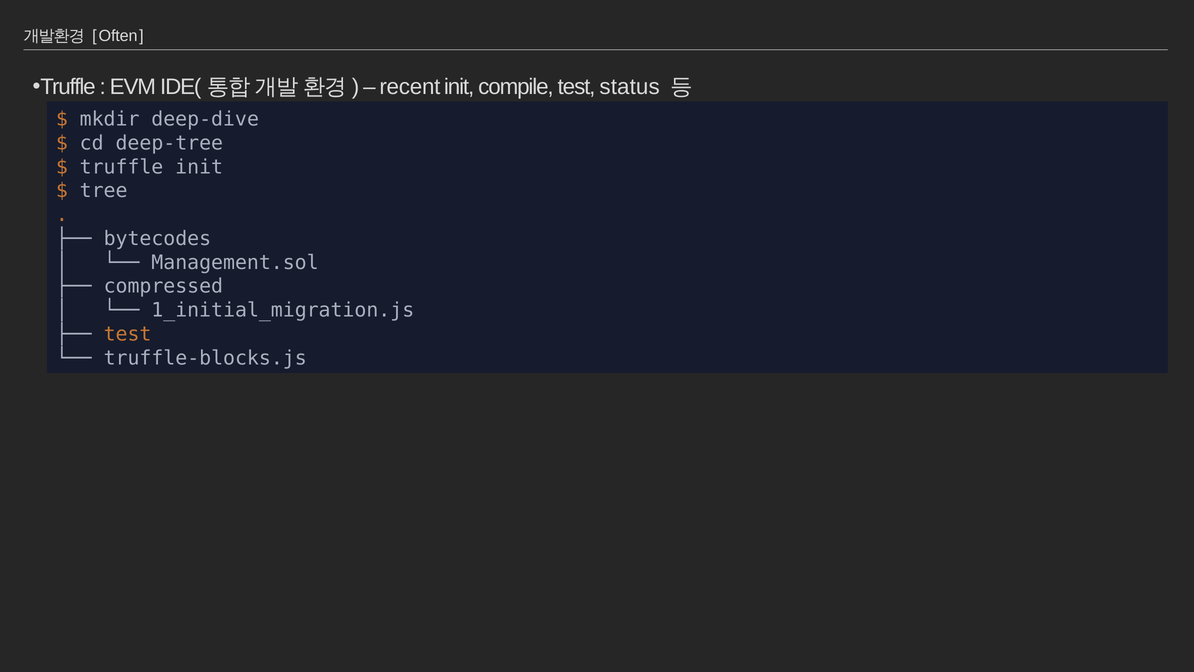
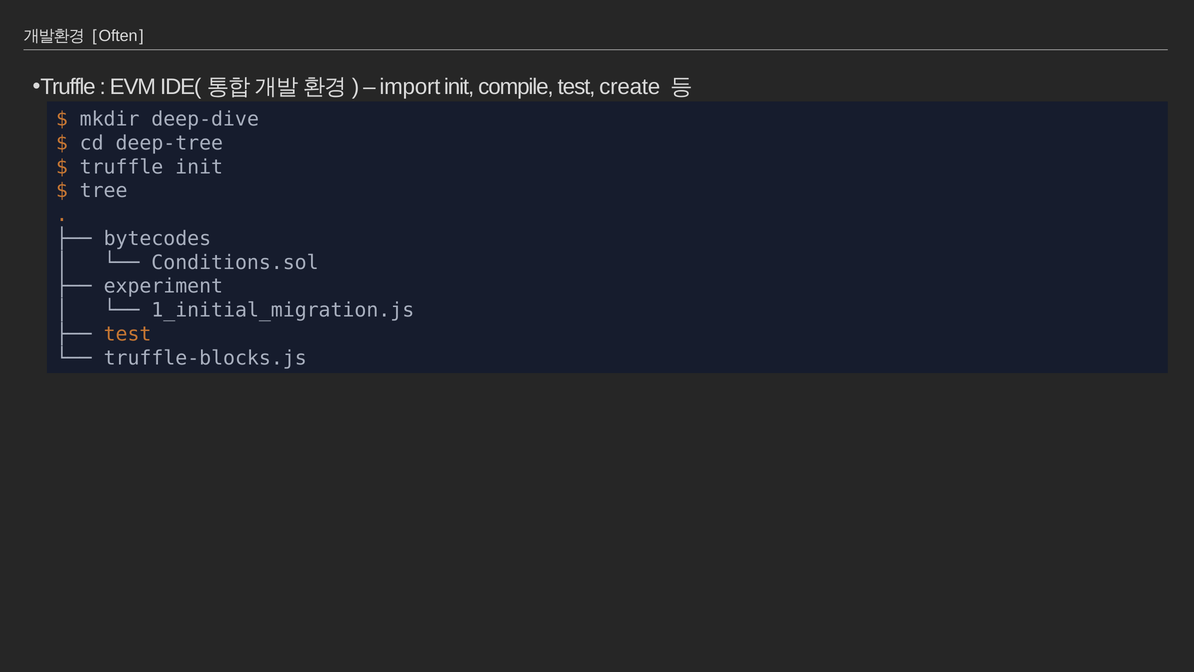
recent: recent -> import (410, 87)
status: status -> create (630, 87)
Management.sol: Management.sol -> Conditions.sol (235, 262)
compressed: compressed -> experiment (163, 286)
